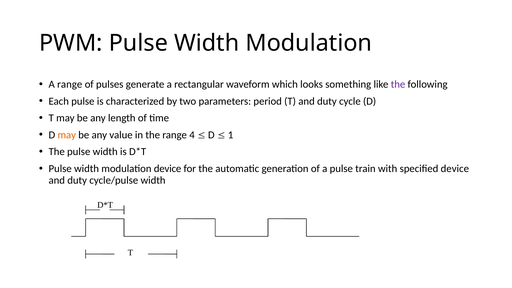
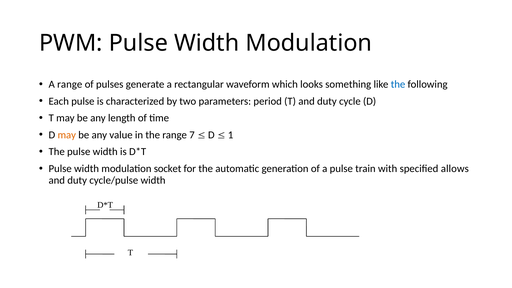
the colour: purple -> blue (398, 84)
4: 4 -> 7 (192, 135)
modulation device: device -> socket (168, 169)
specified device: device -> allows (455, 169)
